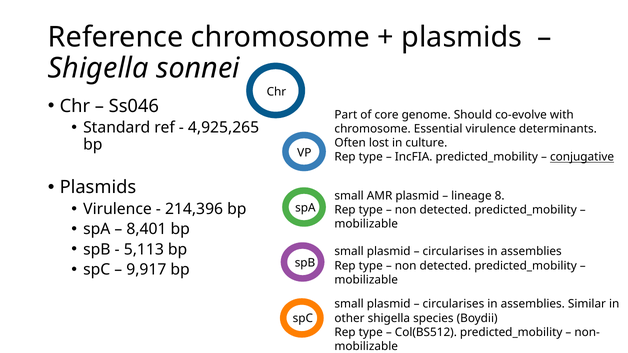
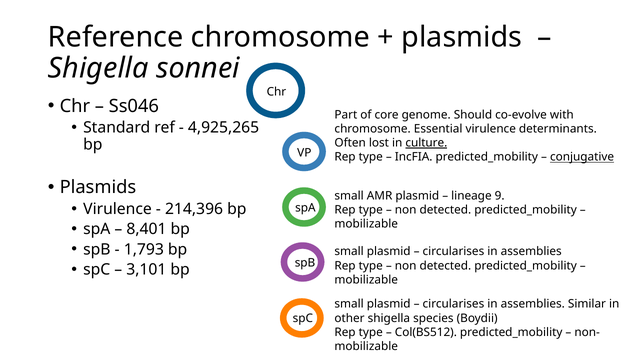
culture underline: none -> present (426, 143)
8: 8 -> 9 (500, 196)
5,113: 5,113 -> 1,793 (144, 250)
9,917: 9,917 -> 3,101 (146, 270)
